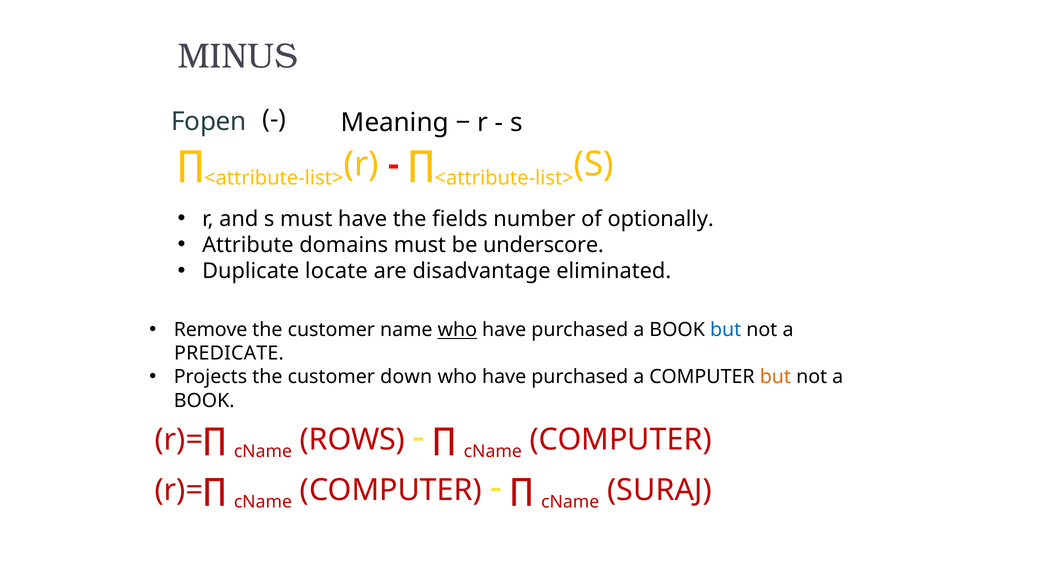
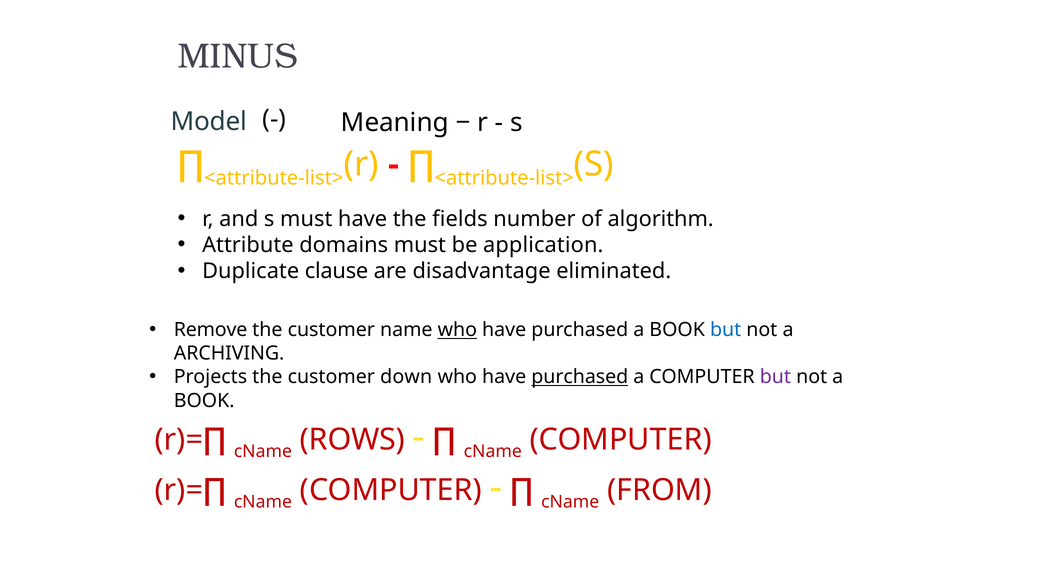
Fopen: Fopen -> Model (209, 122)
optionally: optionally -> algorithm (661, 219)
underscore: underscore -> application (543, 245)
locate: locate -> clause (337, 271)
PREDICATE: PREDICATE -> ARCHIVING (229, 354)
purchased underline: none -> present (580, 377)
but colour: orange -> purple (775, 377)
SURAJ: SURAJ -> FROM (659, 490)
